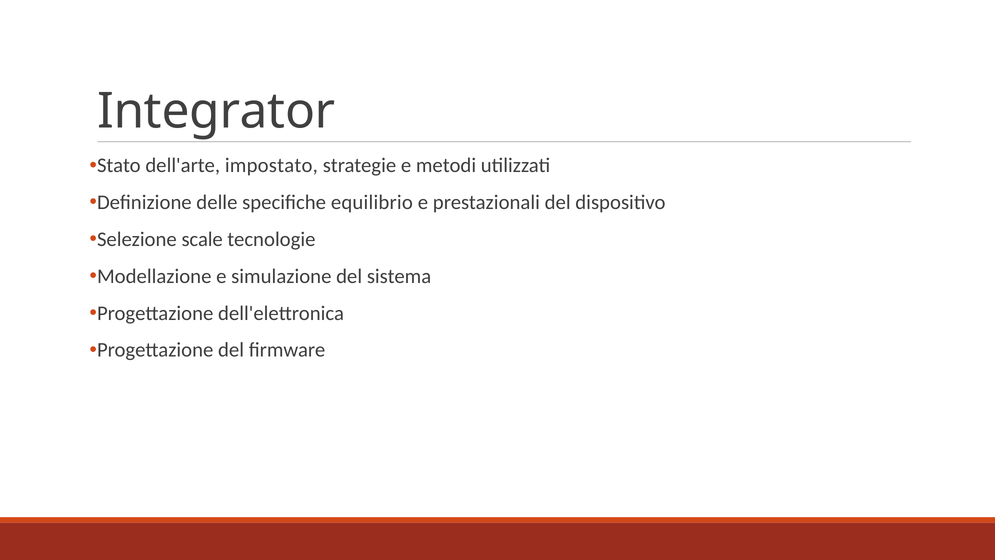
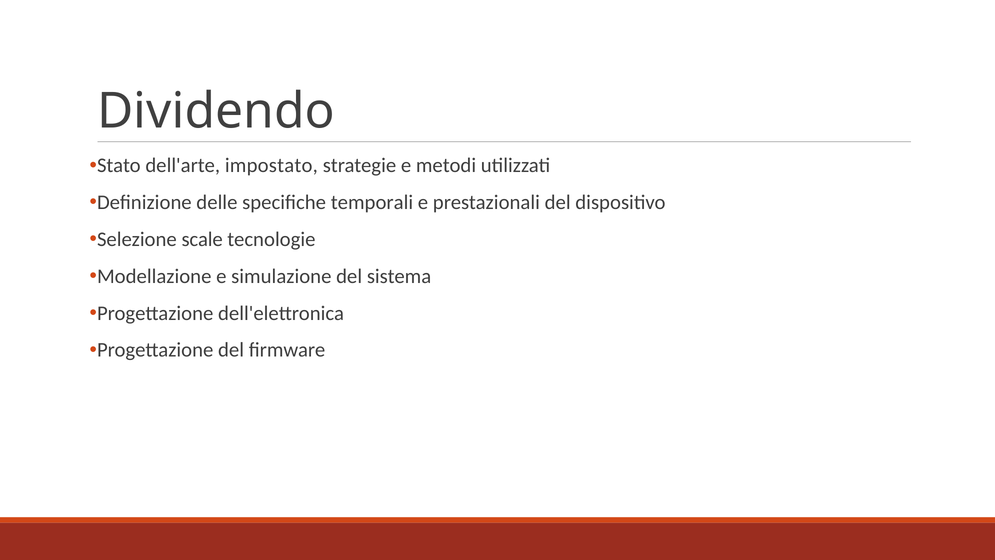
Integrator: Integrator -> Dividendo (216, 111)
equilibrio: equilibrio -> temporali (372, 202)
